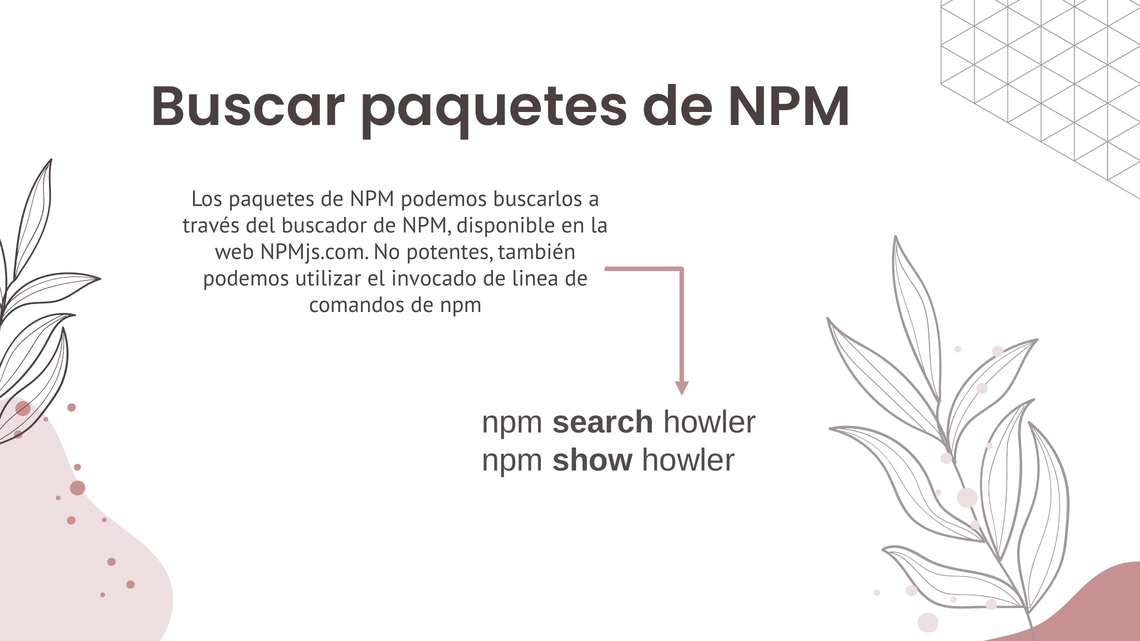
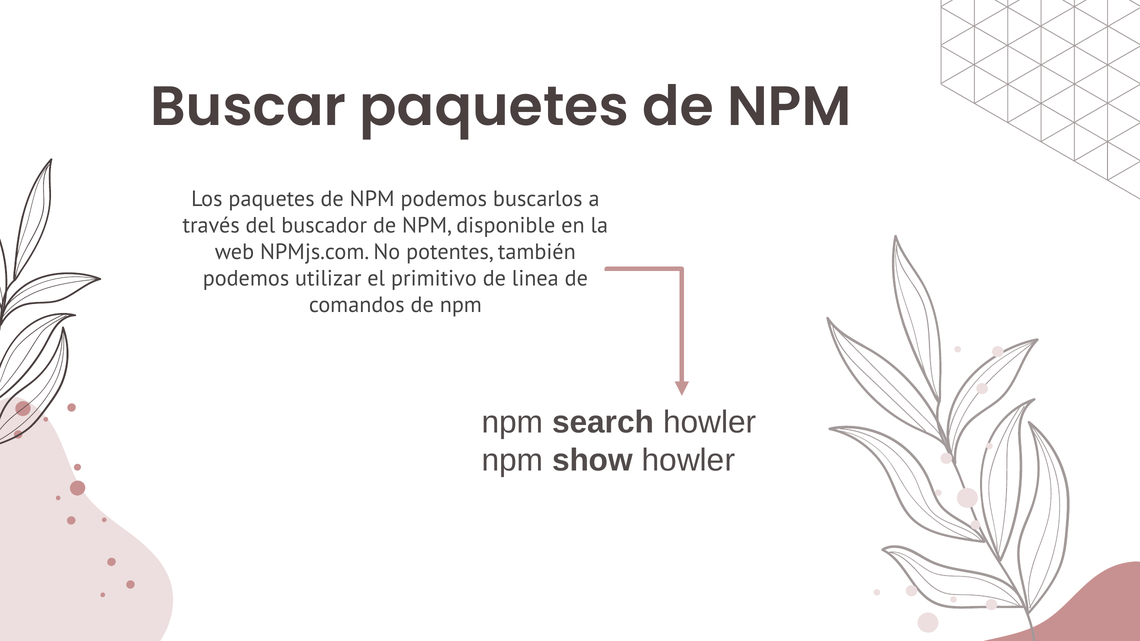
invocado: invocado -> primitivo (434, 279)
